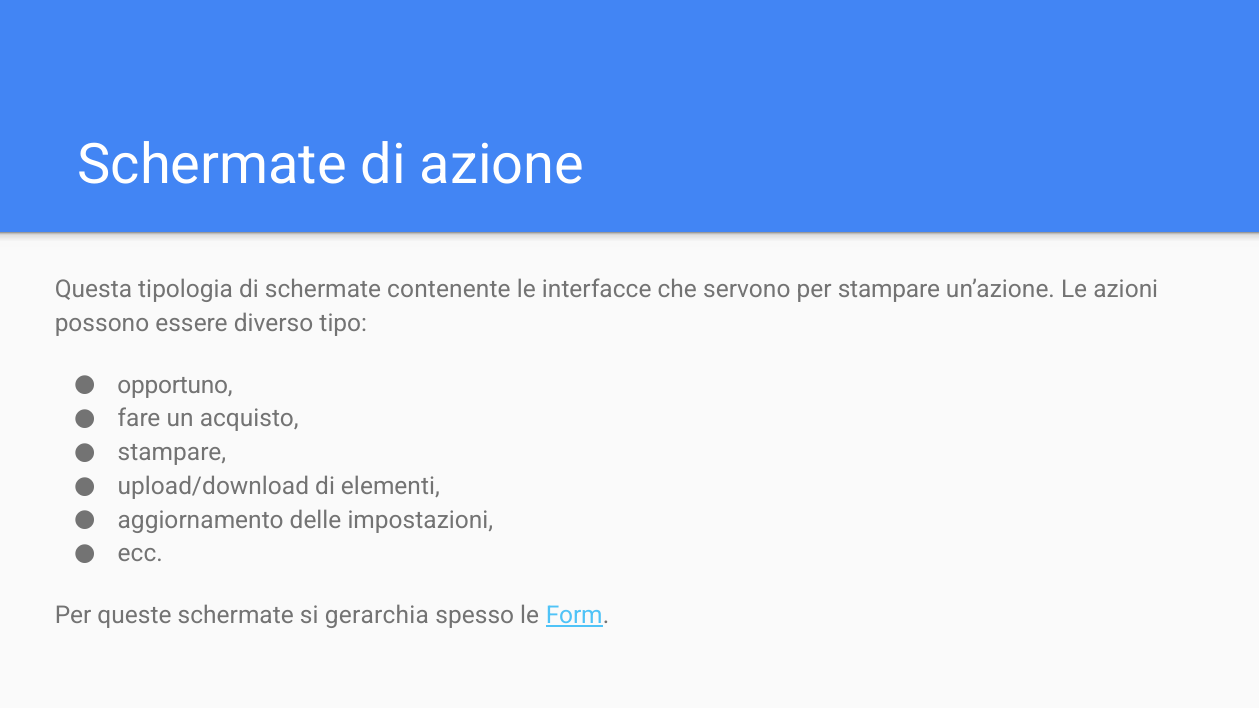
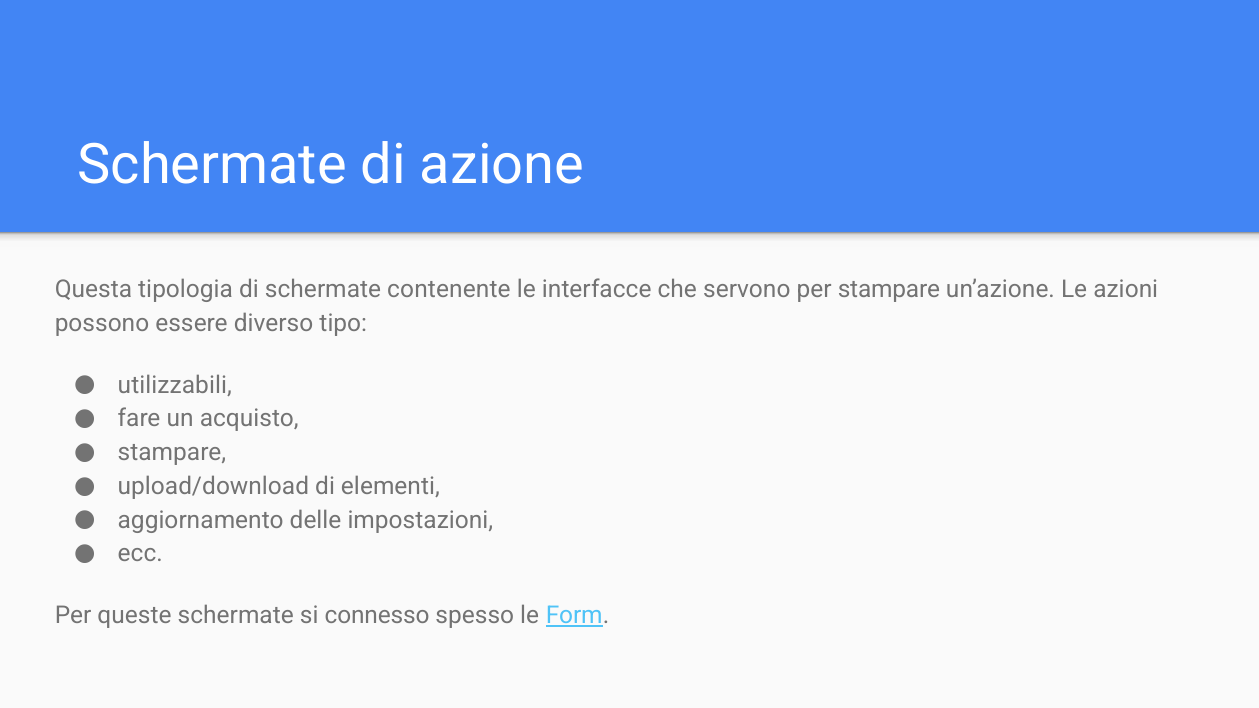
opportuno: opportuno -> utilizzabili (175, 385)
gerarchia: gerarchia -> connesso (377, 616)
